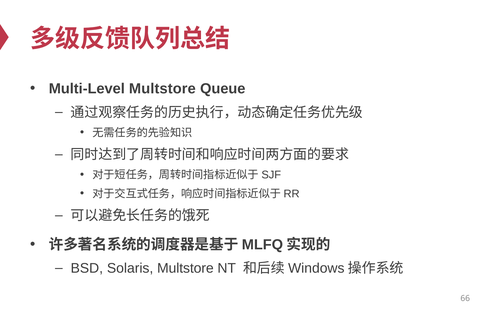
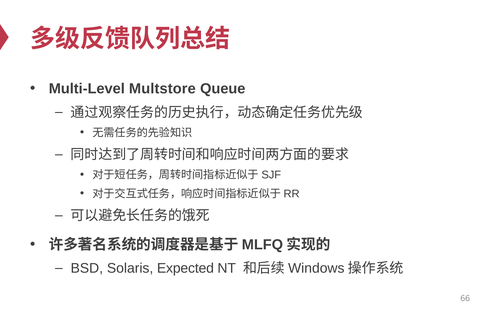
Solaris Multstore: Multstore -> Expected (185, 268)
